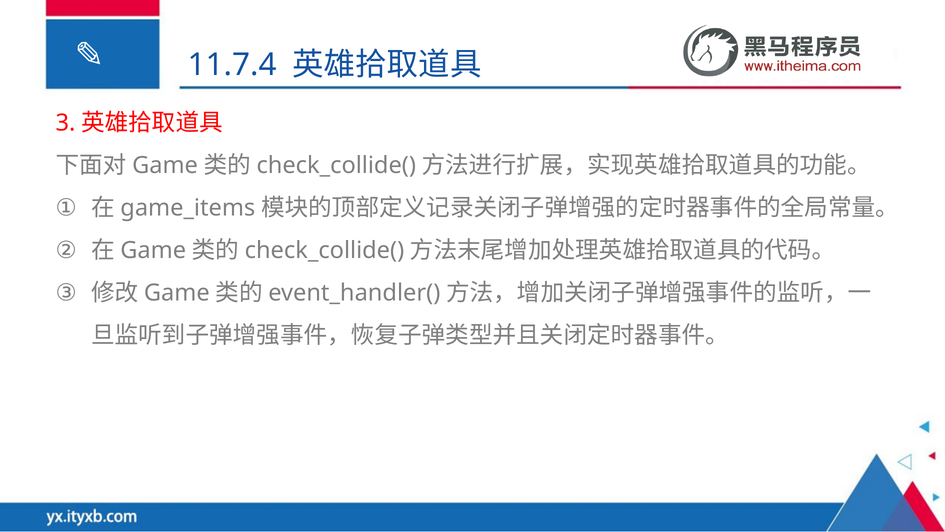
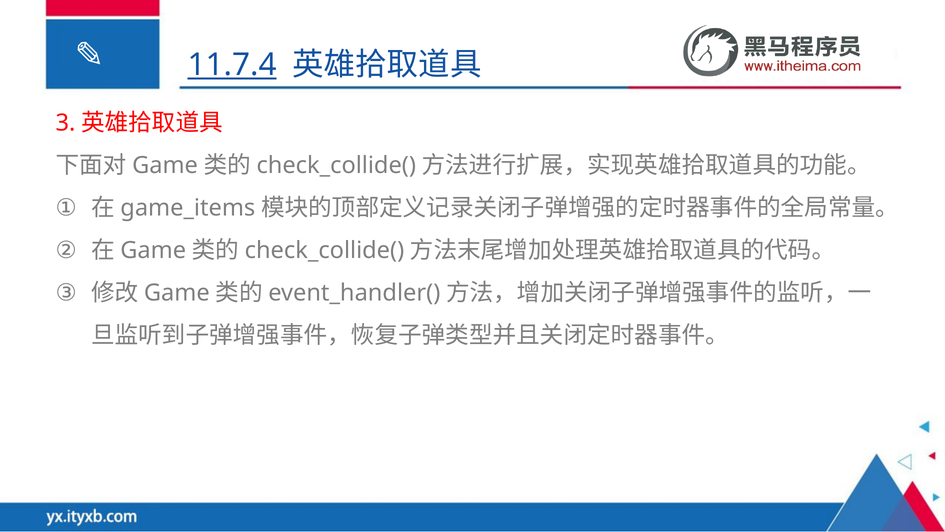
11.7.4 underline: none -> present (232, 65)
